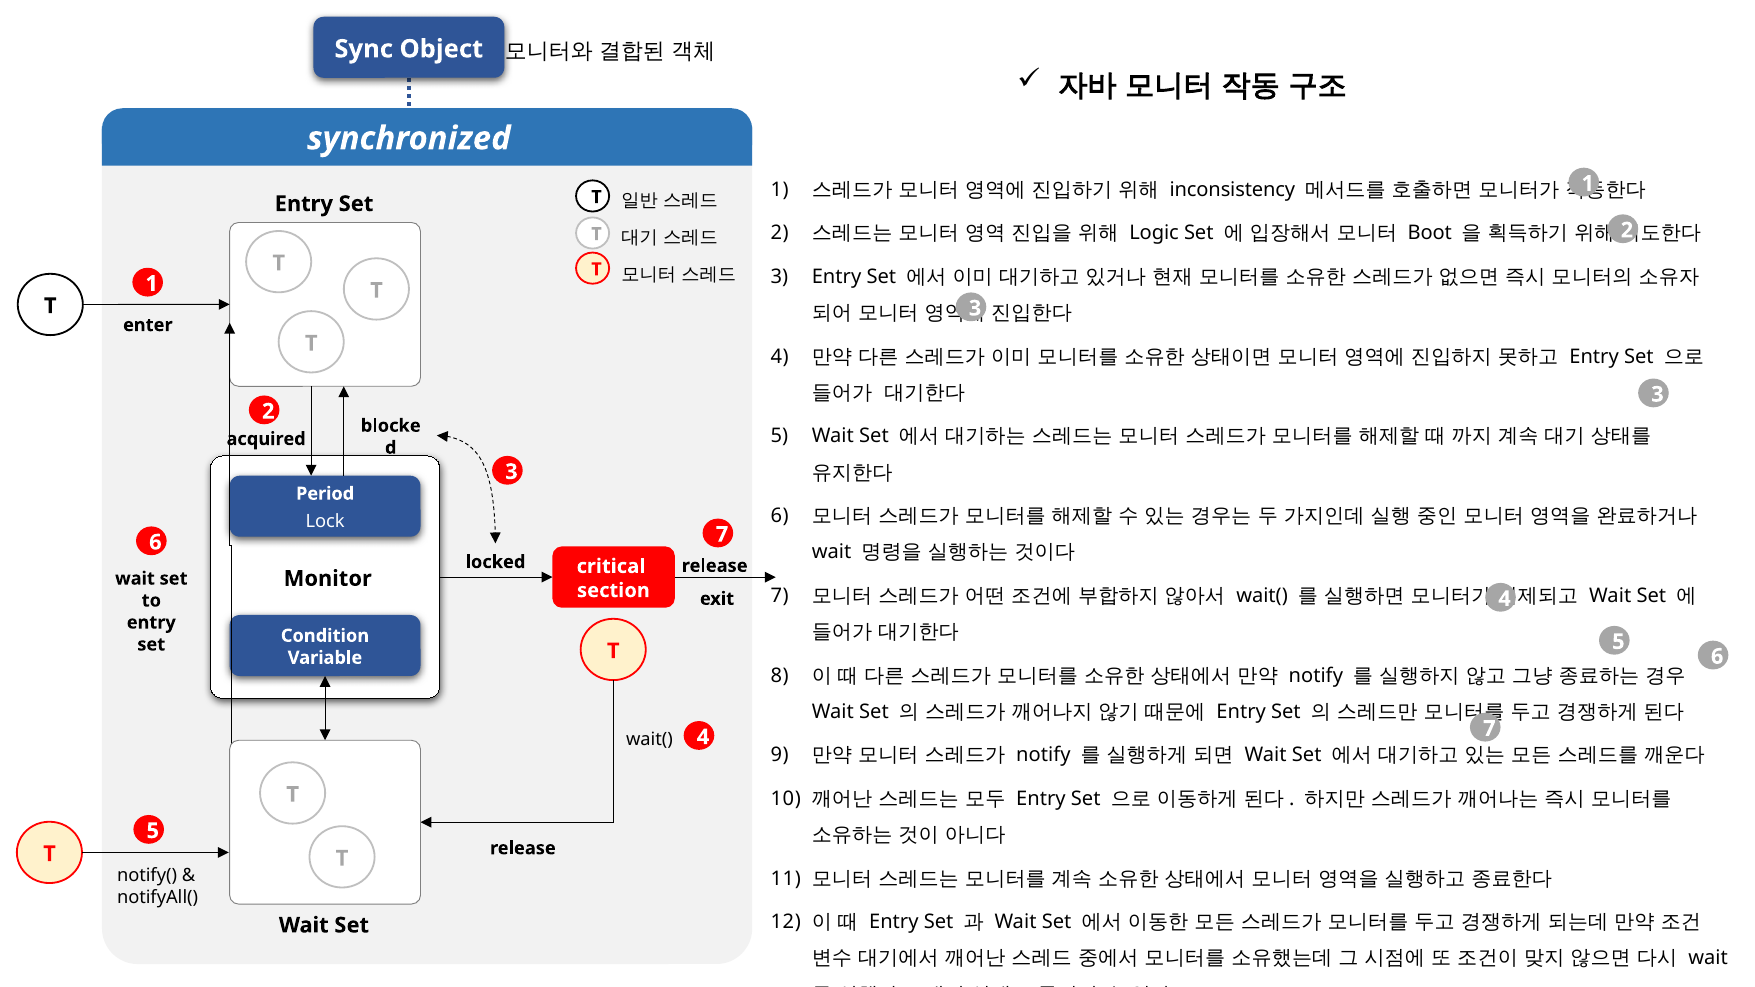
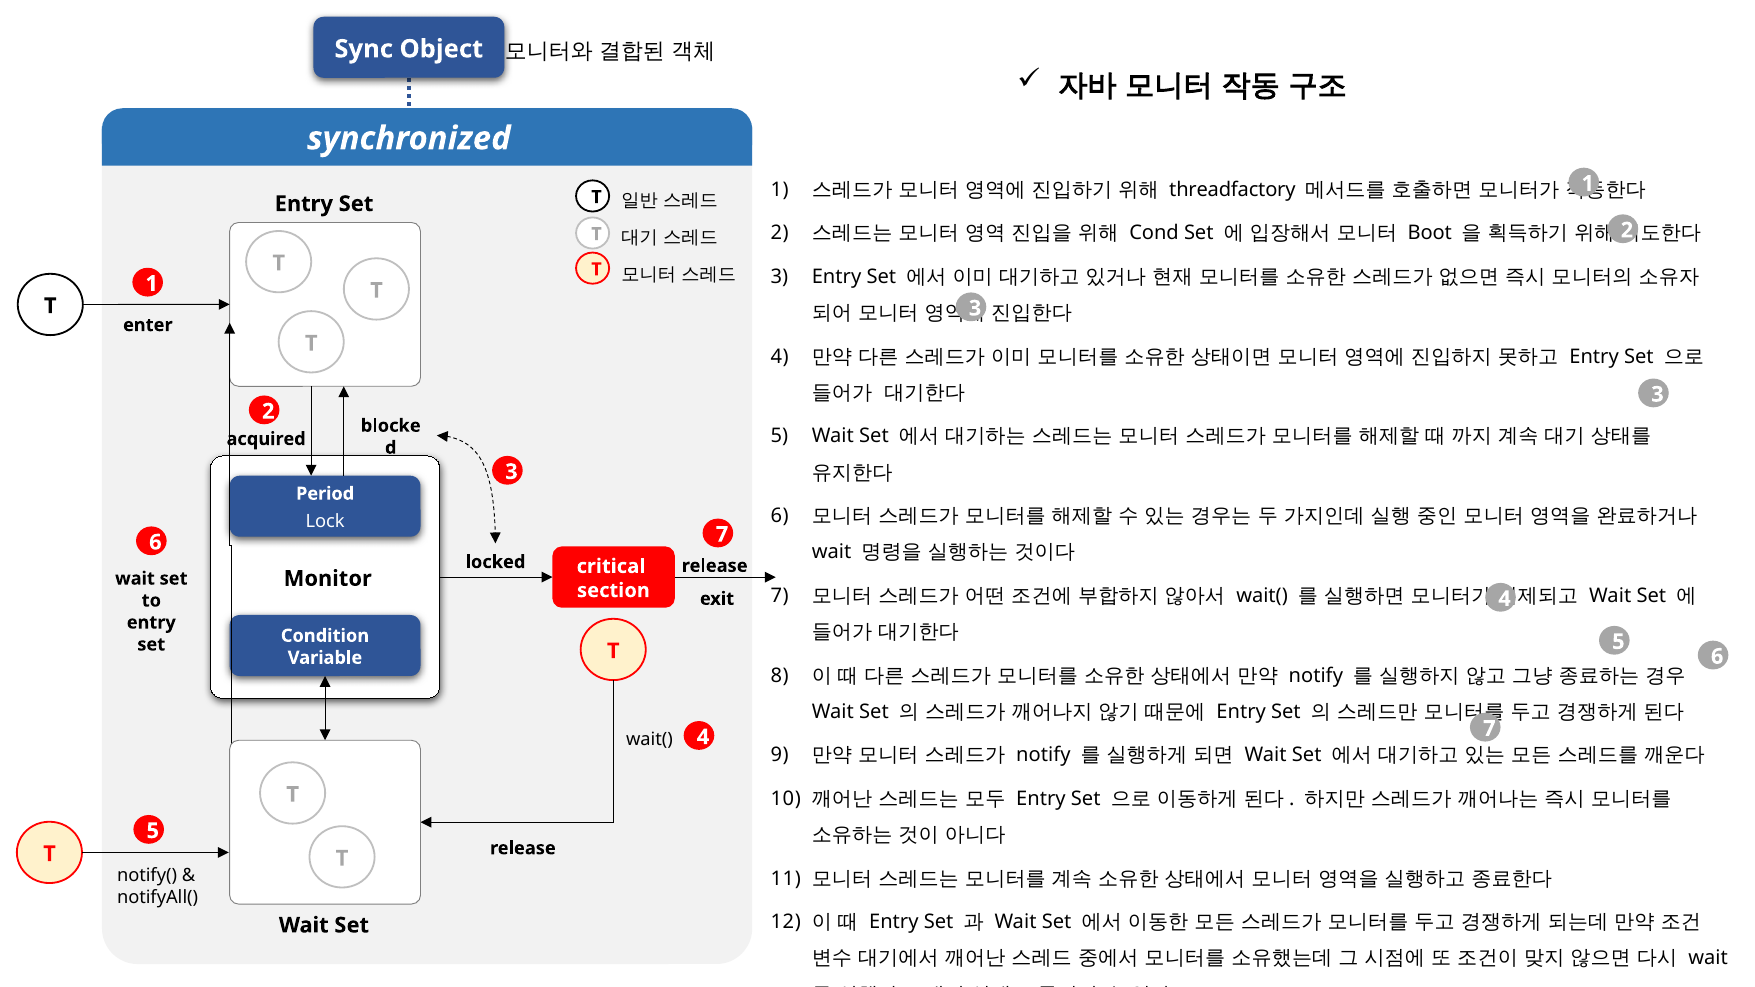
inconsistency: inconsistency -> threadfactory (1232, 190)
Logic: Logic -> Cond (1154, 233)
